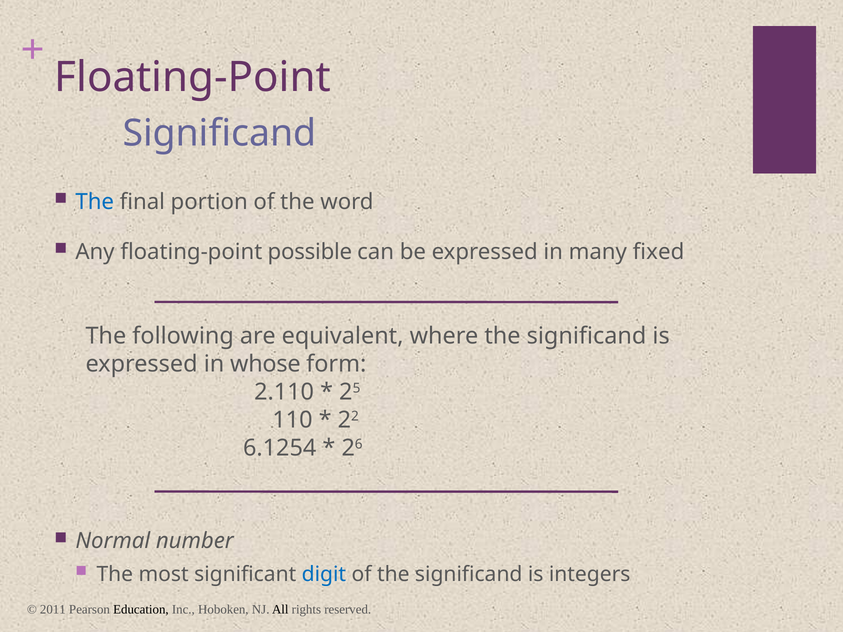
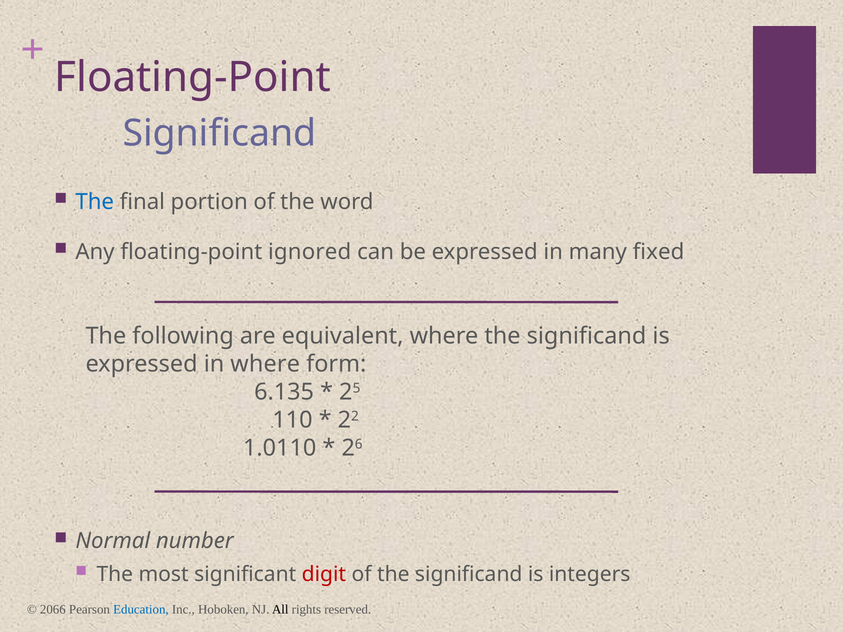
possible: possible -> ignored (310, 252)
in whose: whose -> where (265, 364)
2.110: 2.110 -> 6.135 (284, 392)
6.1254: 6.1254 -> 1.0110 (280, 448)
digit colour: blue -> red (324, 574)
2011: 2011 -> 2066 (53, 610)
Education colour: black -> blue (141, 610)
